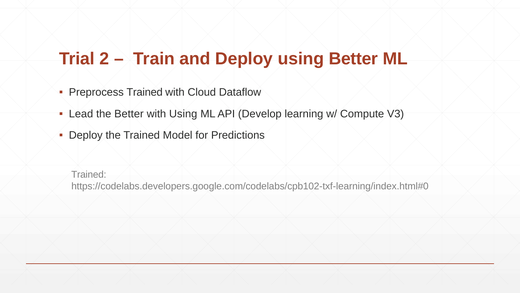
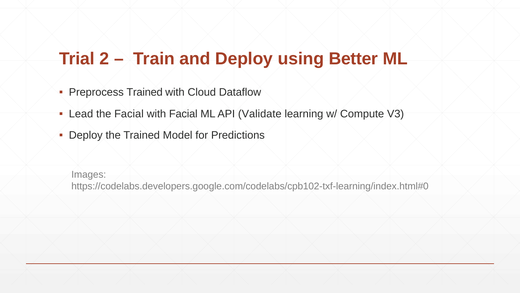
the Better: Better -> Facial (129, 114)
with Using: Using -> Facial (183, 114)
Develop: Develop -> Validate (260, 114)
Trained: Trained -> Images (89, 174)
